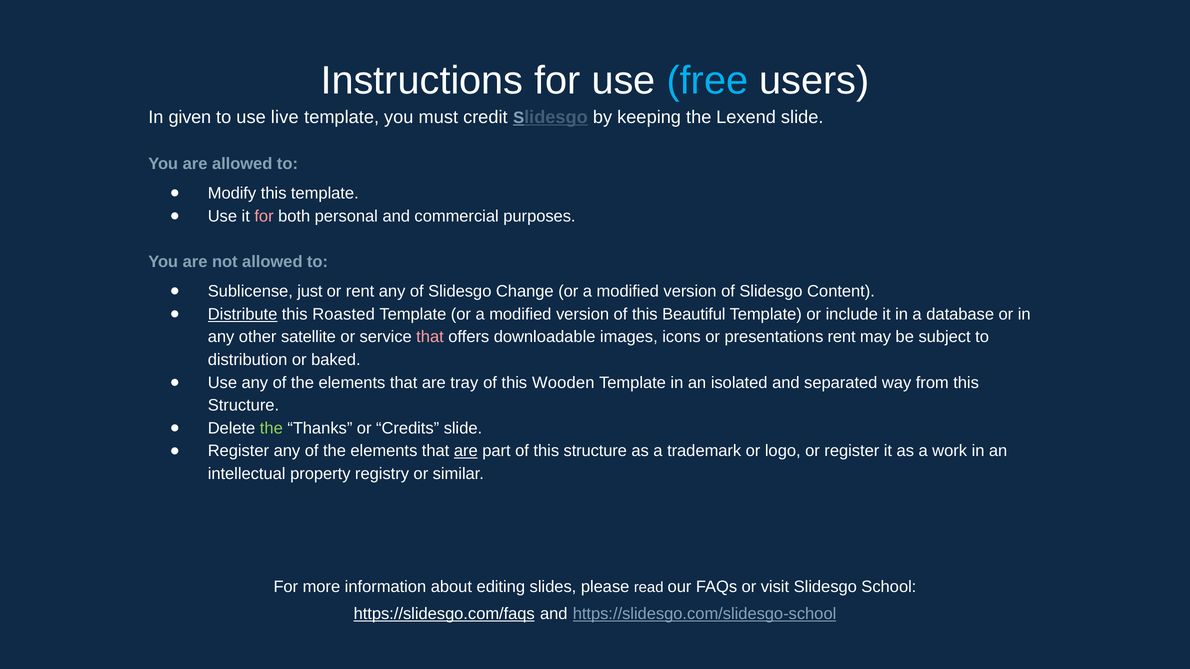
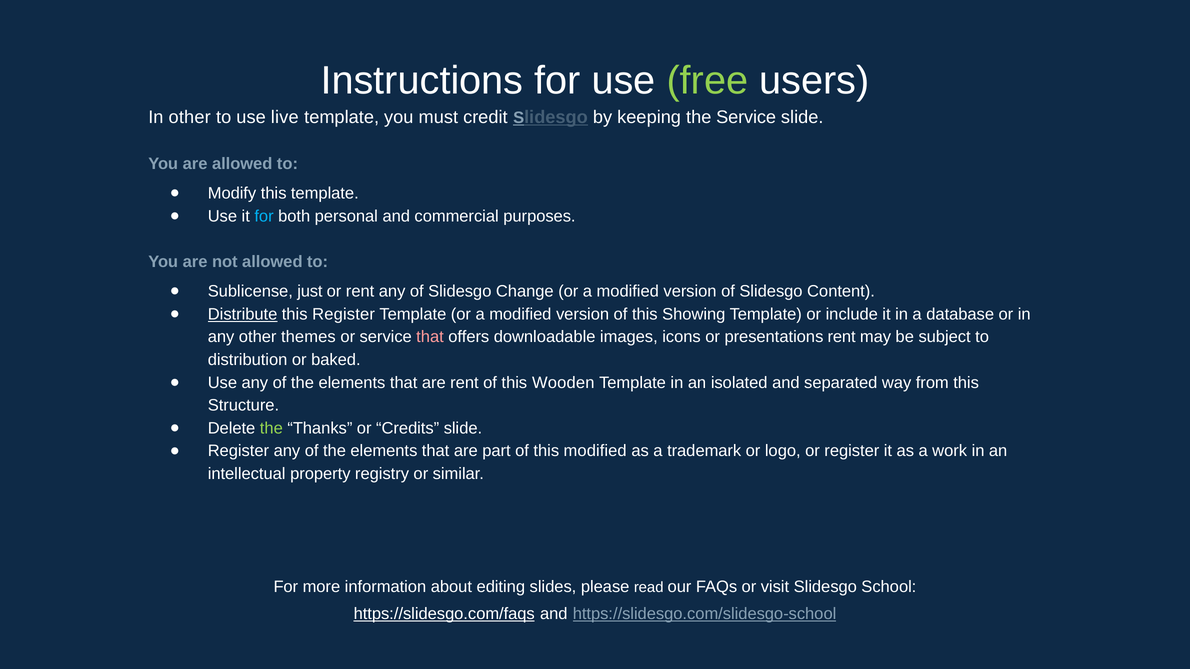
free colour: light blue -> light green (707, 81)
In given: given -> other (190, 117)
the Lexend: Lexend -> Service (746, 117)
for colour: pink -> light blue (264, 216)
this Roasted: Roasted -> Register (344, 314)
Beautiful: Beautiful -> Showing (694, 314)
satellite: satellite -> themes (308, 337)
are tray: tray -> rent (464, 383)
are underline: present -> none (466, 451)
of this structure: structure -> modified (595, 451)
